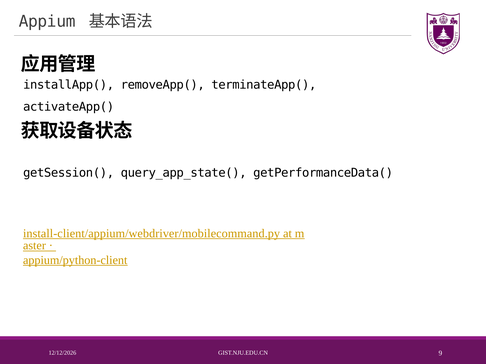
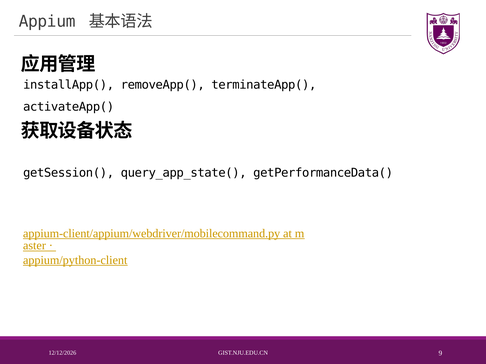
install-client/appium/webdriver/mobilecommand.py: install-client/appium/webdriver/mobilecommand.py -> appium-client/appium/webdriver/mobilecommand.py (152, 234)
